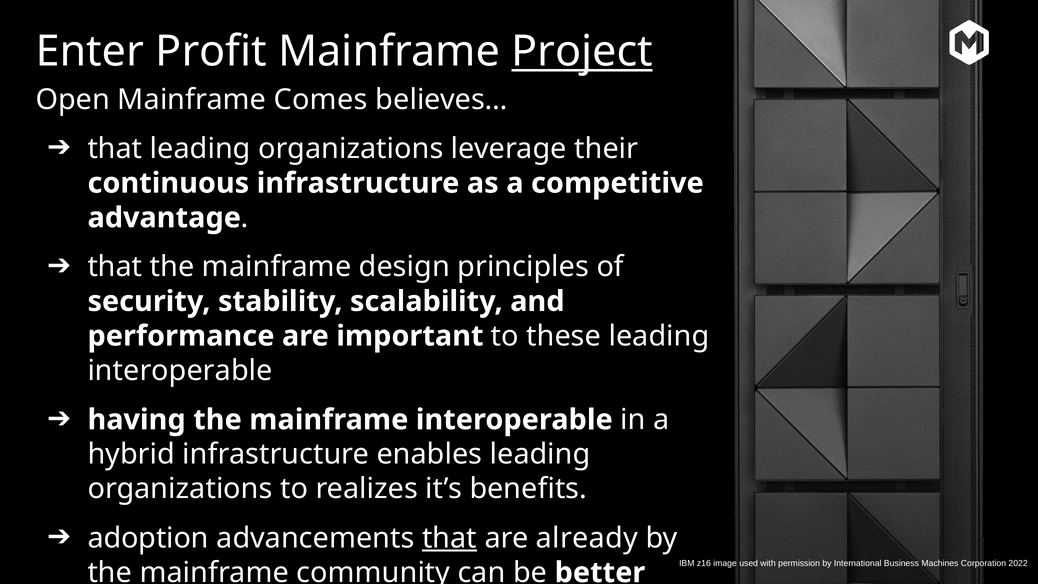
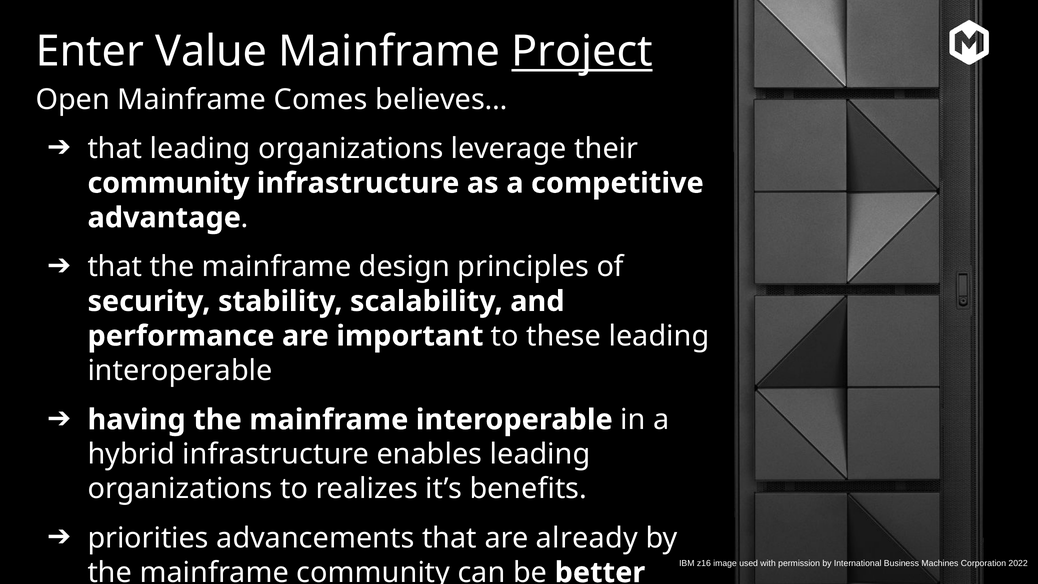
Profit: Profit -> Value (211, 51)
continuous: continuous -> community (168, 183)
adoption: adoption -> priorities (148, 538)
that underline: present -> none (449, 538)
